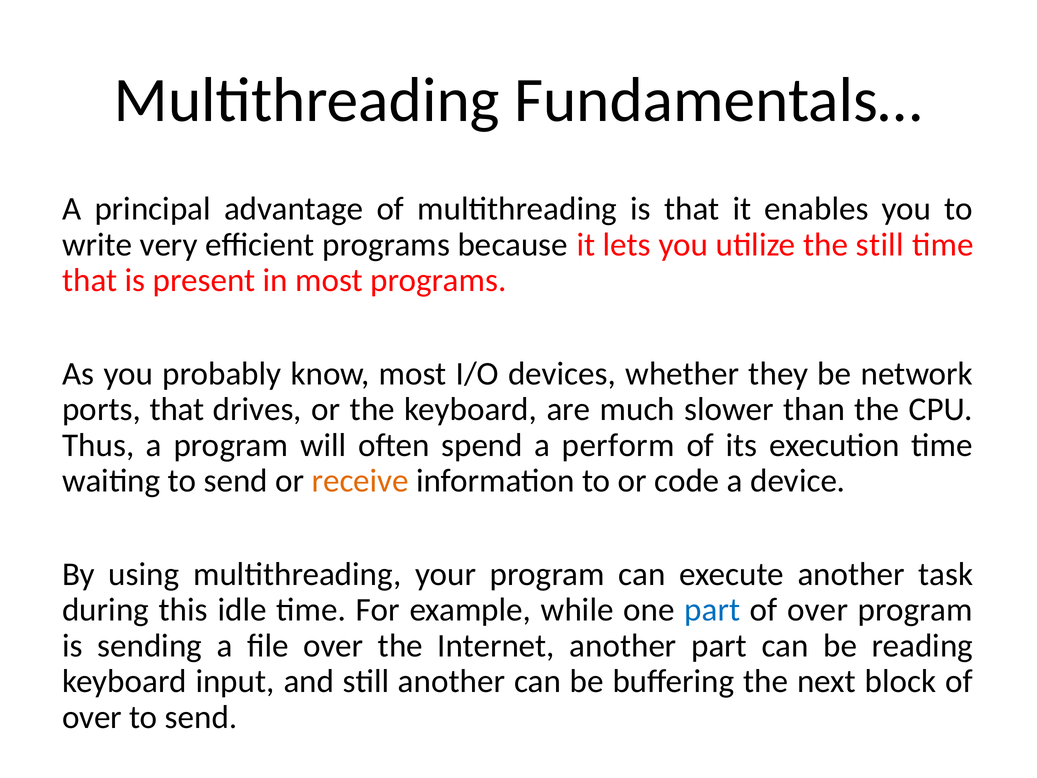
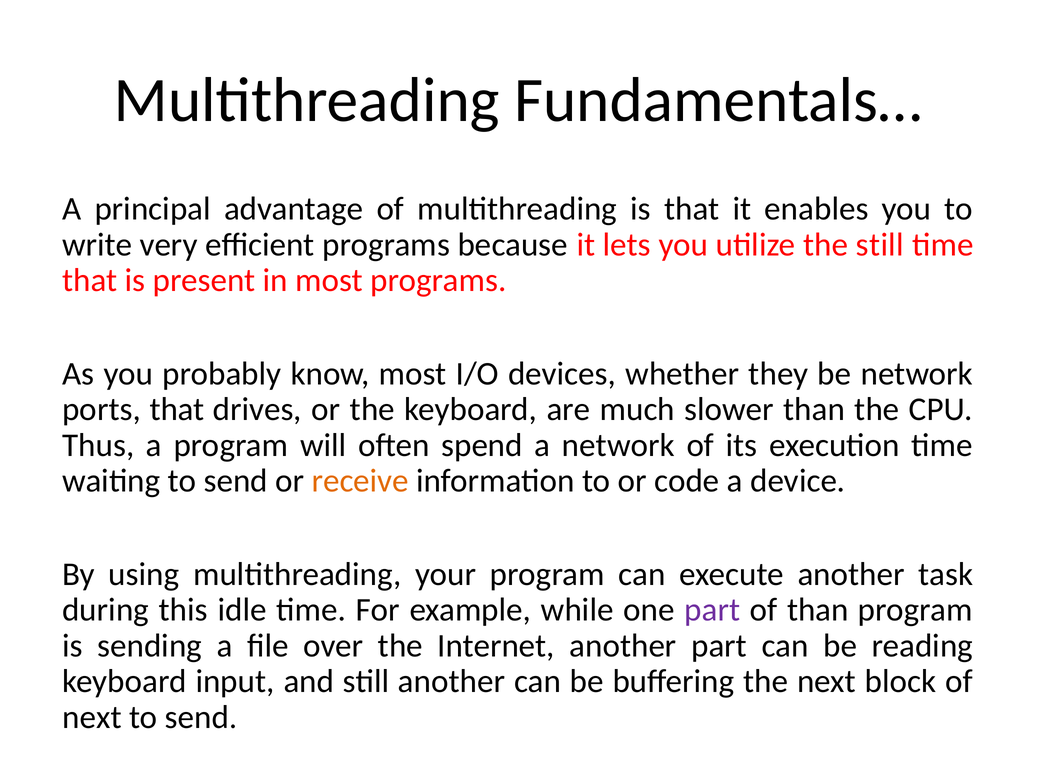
a perform: perform -> network (618, 445)
part colour: blue -> purple (712, 610)
over: over -> than (818, 610)
over: over -> next (92, 717)
